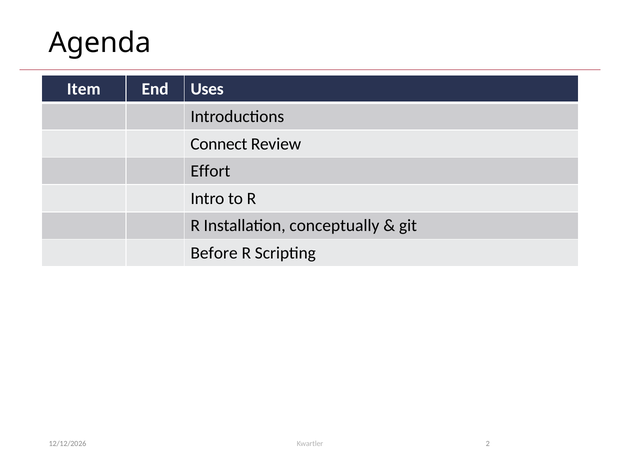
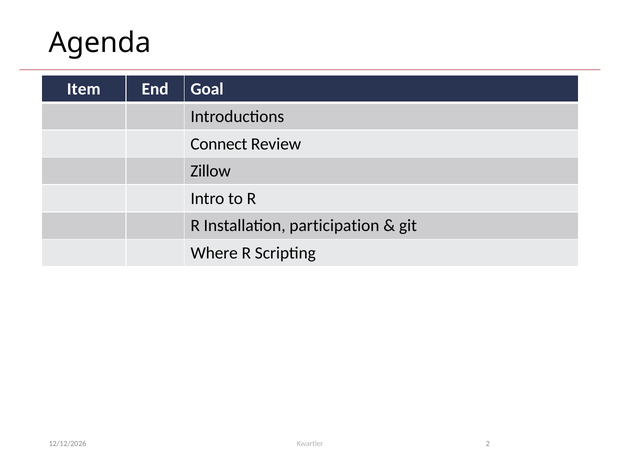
Uses: Uses -> Goal (207, 89)
Effort: Effort -> Zillow (210, 171)
conceptually: conceptually -> participation (334, 226)
Before: Before -> Where (214, 253)
